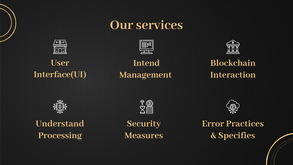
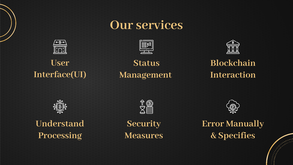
Intend: Intend -> Status (146, 63)
Practices: Practices -> Manually (245, 123)
